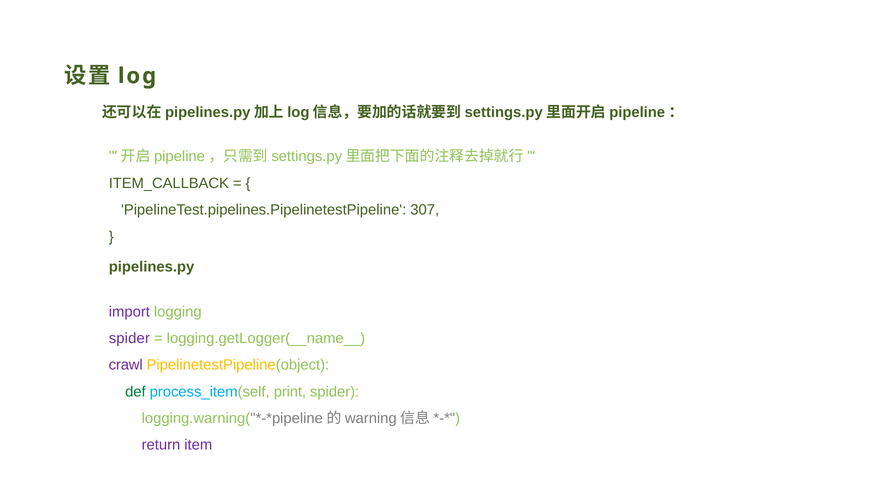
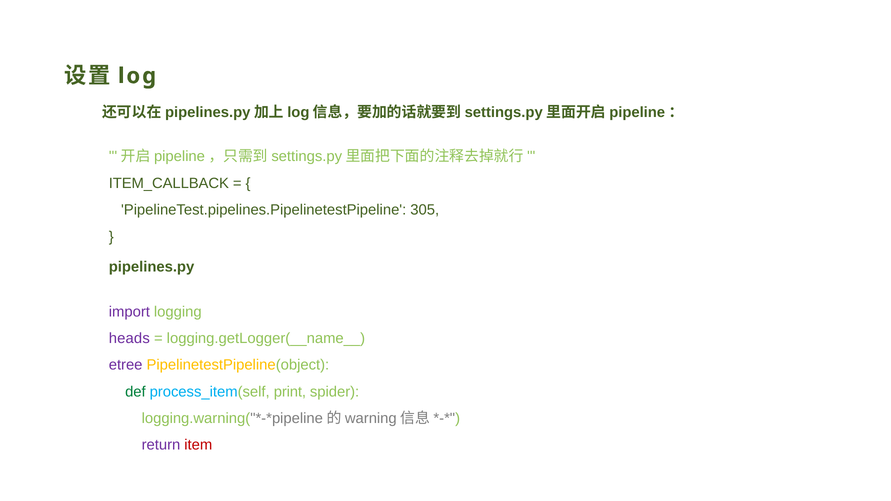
307: 307 -> 305 (425, 210)
spider: spider -> heads (129, 339)
crawl: crawl -> etree (126, 365)
item colour: purple -> red (198, 445)
